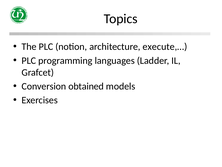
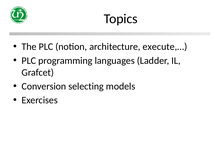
obtained: obtained -> selecting (86, 86)
